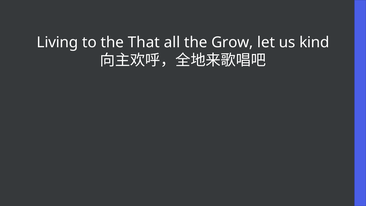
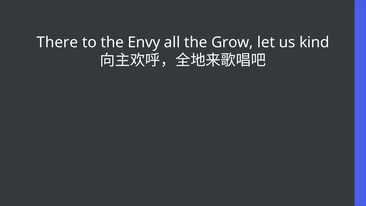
Living: Living -> There (57, 42)
That: That -> Envy (144, 42)
